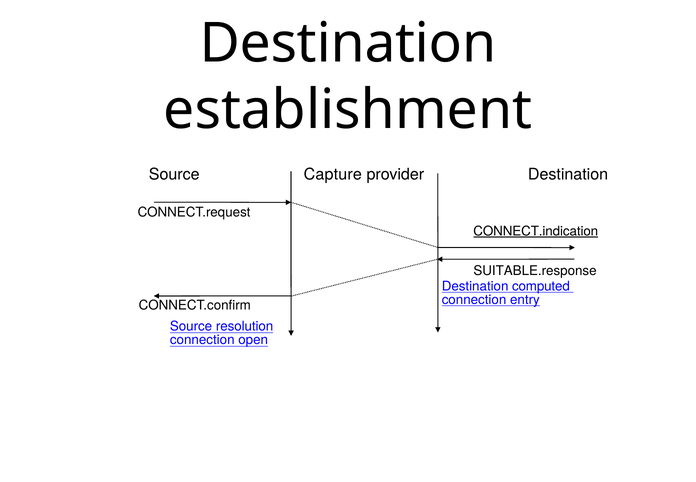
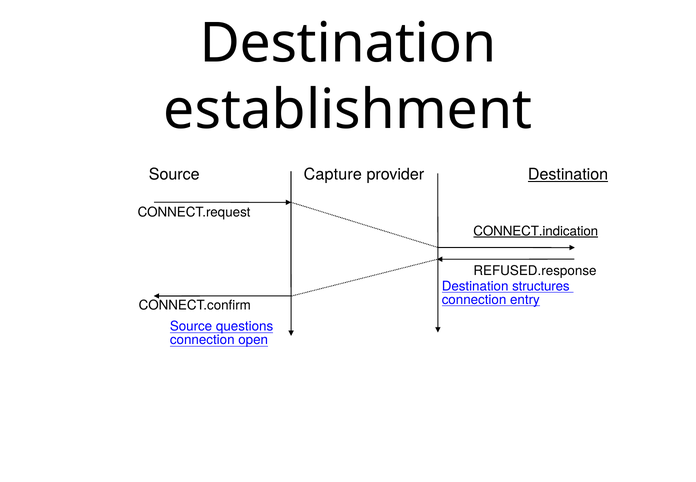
Destination underline: none -> present (568, 175)
SUITABLE.response: SUITABLE.response -> REFUSED.response (535, 271)
computed: computed -> structures (541, 286)
resolution: resolution -> questions (245, 326)
